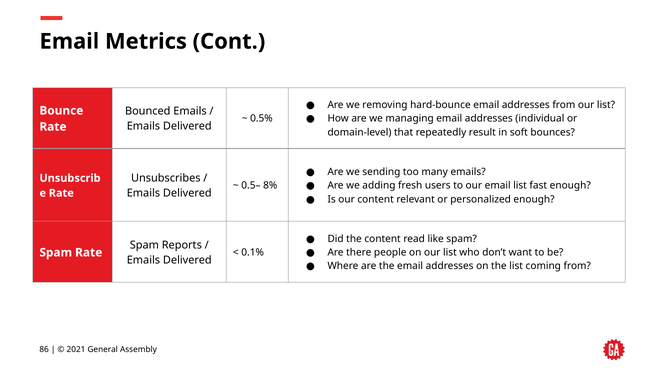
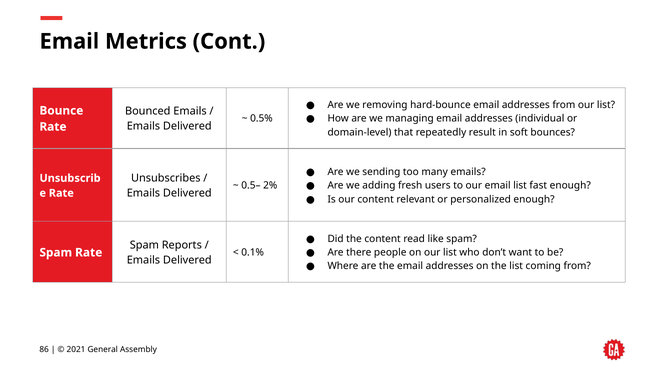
8%: 8% -> 2% (270, 186)
